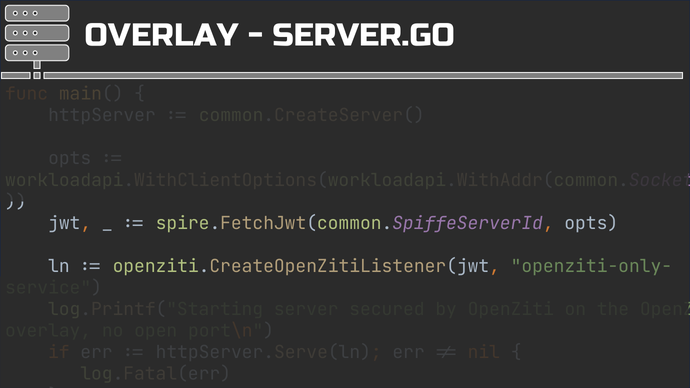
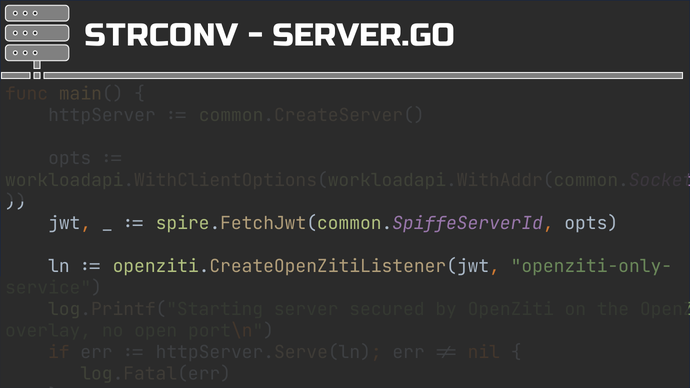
OVERLAY: OVERLAY -> STRCONV (162, 35)
